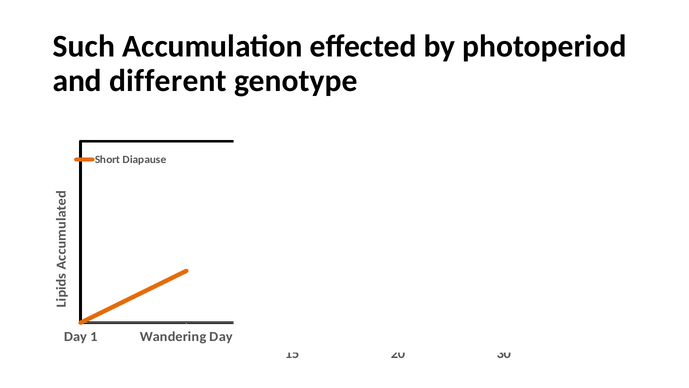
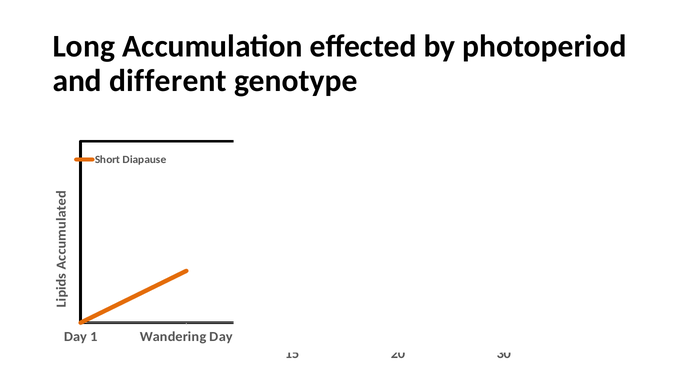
Such: Such -> Long (84, 46)
